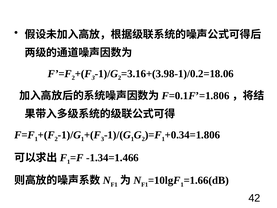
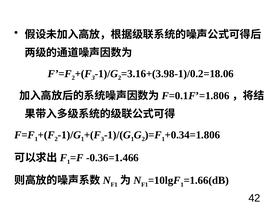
-1.34=1.466: -1.34=1.466 -> -0.36=1.466 (112, 157)
